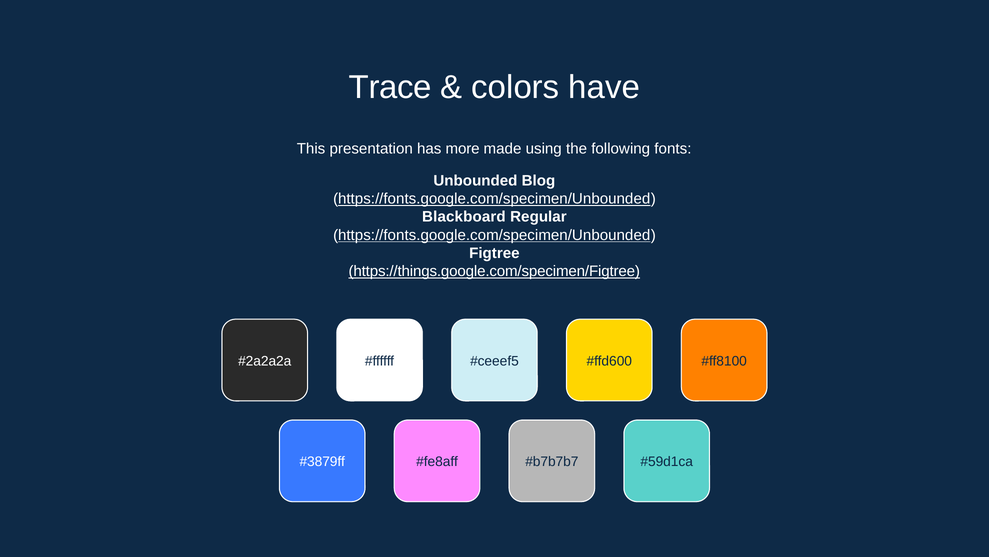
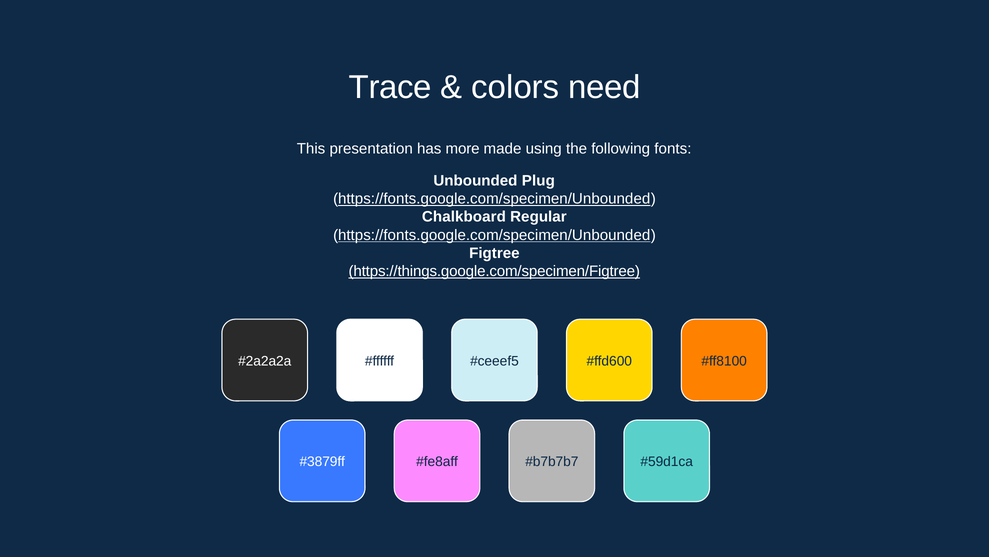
have: have -> need (604, 87)
Blog: Blog -> Plug (538, 180)
Blackboard: Blackboard -> Chalkboard (464, 217)
